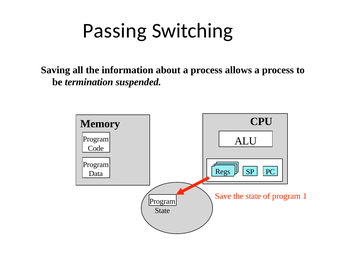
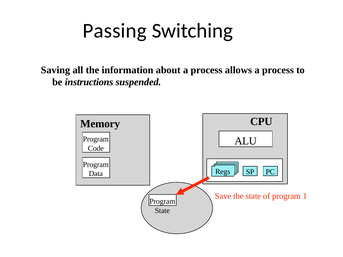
termination: termination -> instructions (89, 82)
